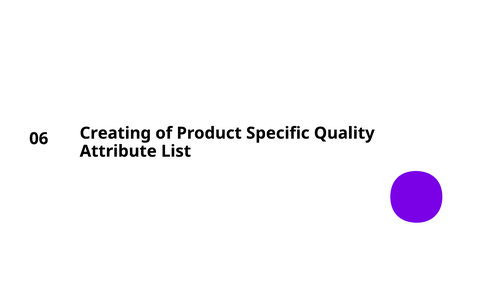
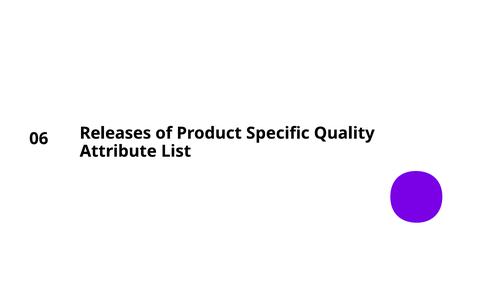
Creating: Creating -> Releases (115, 133)
